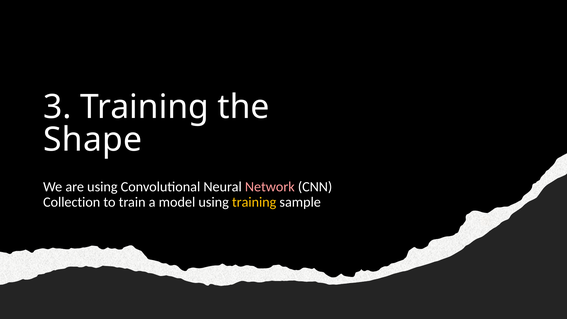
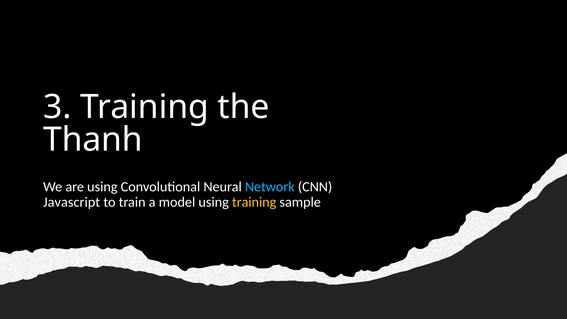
Shape: Shape -> Thanh (93, 140)
Network colour: pink -> light blue (270, 187)
Collection: Collection -> Javascript (72, 202)
